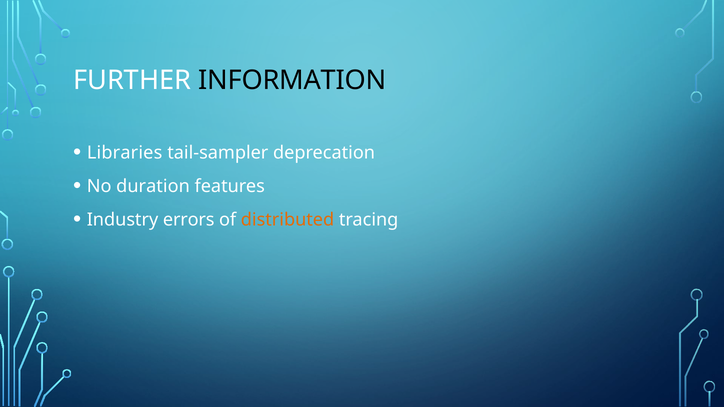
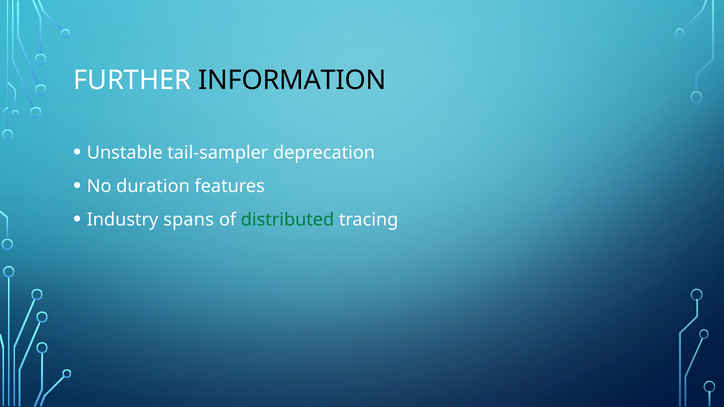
Libraries: Libraries -> Unstable (125, 153)
errors: errors -> spans (189, 220)
distributed colour: orange -> green (288, 220)
